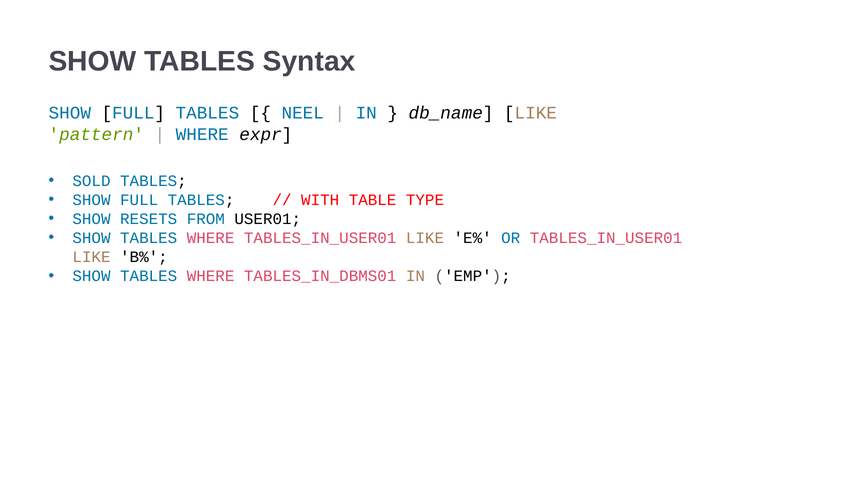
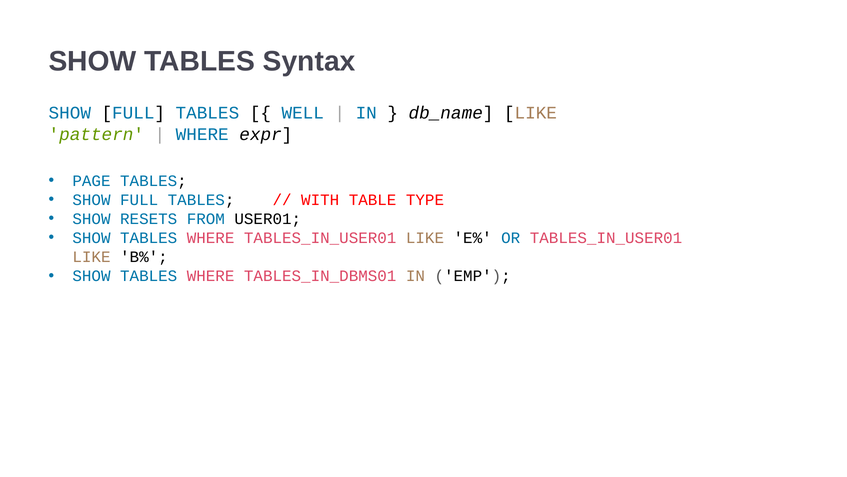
NEEL: NEEL -> WELL (303, 113)
SOLD: SOLD -> PAGE (91, 181)
